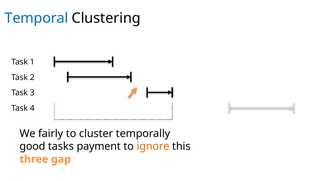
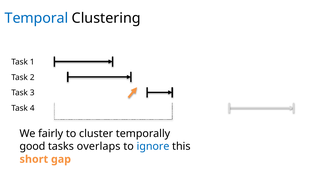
payment: payment -> overlaps (99, 146)
ignore colour: orange -> blue (153, 146)
three: three -> short (34, 159)
